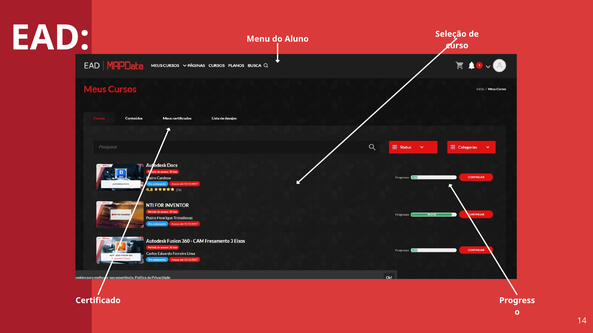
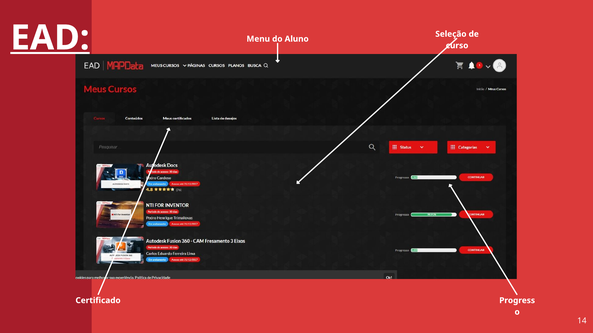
EAD underline: none -> present (50, 38)
